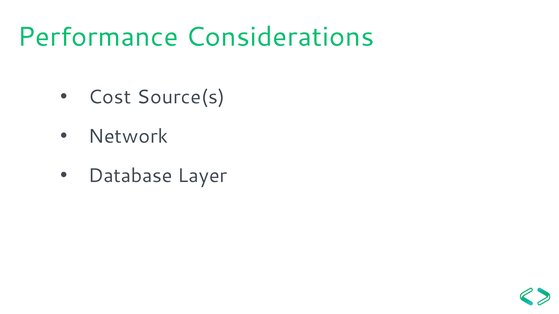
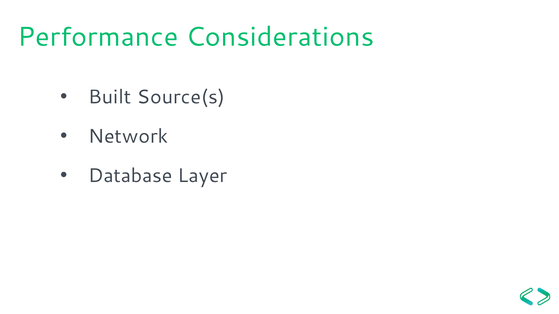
Cost: Cost -> Built (110, 97)
